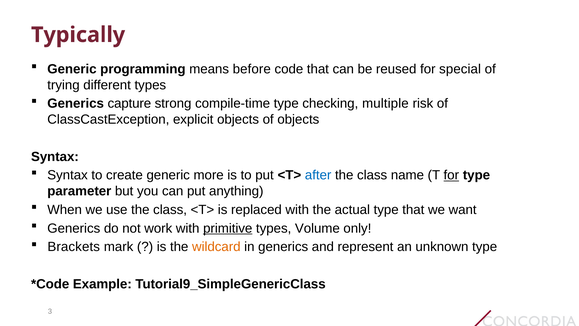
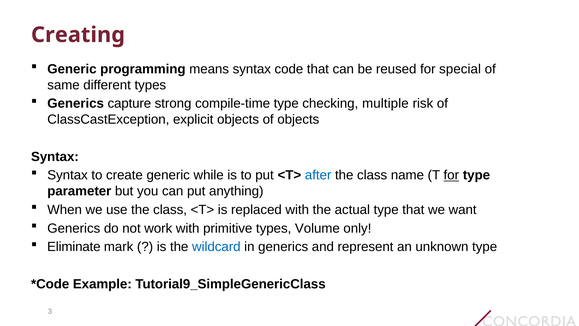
Typically: Typically -> Creating (78, 35)
means before: before -> syntax (252, 69)
trying: trying -> same (63, 85)
more: more -> while (209, 175)
primitive underline: present -> none (228, 228)
Brackets: Brackets -> Eliminate (74, 247)
wildcard colour: orange -> blue (216, 247)
